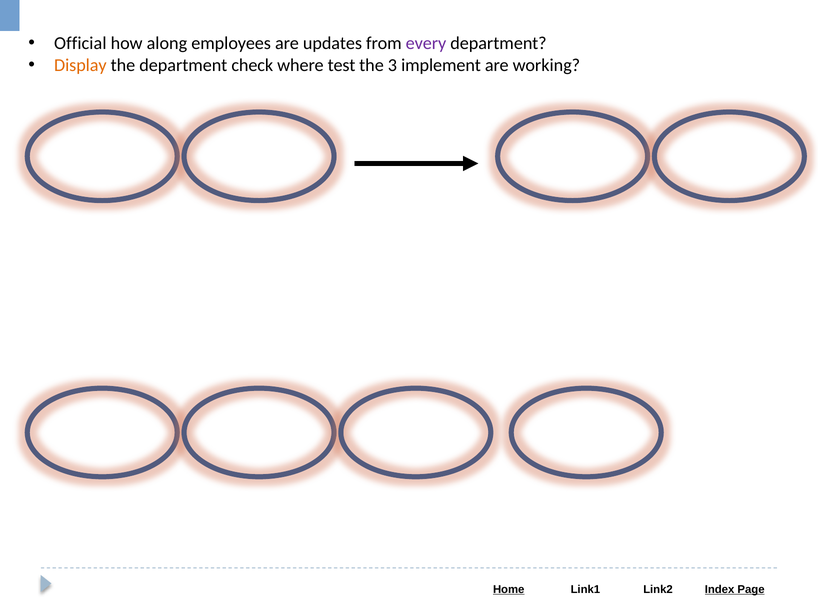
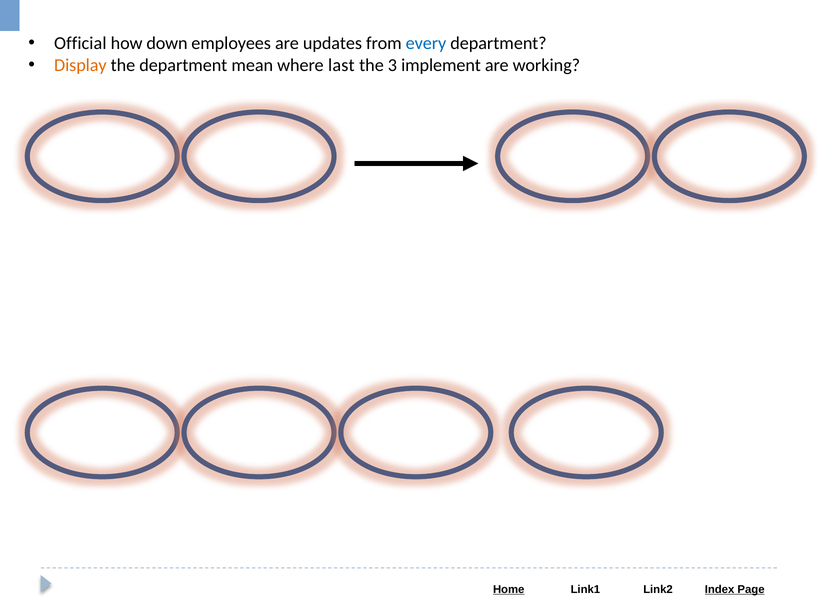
along: along -> down (167, 43)
every colour: purple -> blue (426, 43)
check: check -> mean (252, 65)
test: test -> last (341, 65)
